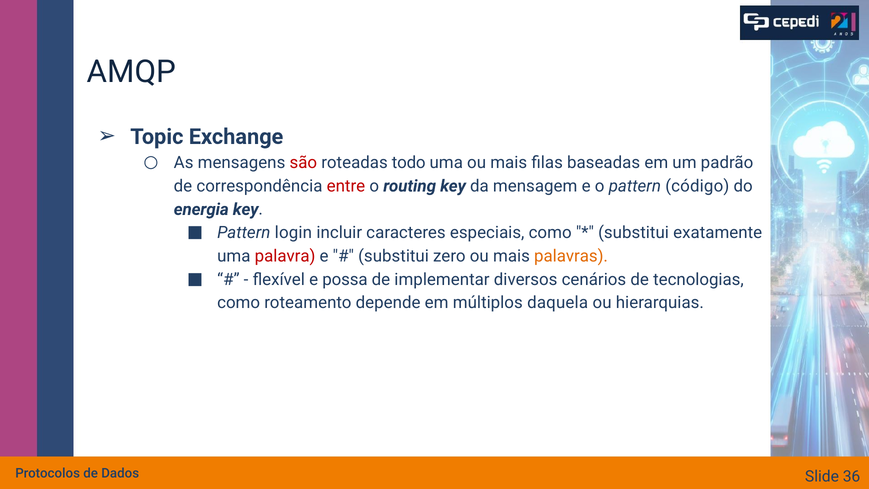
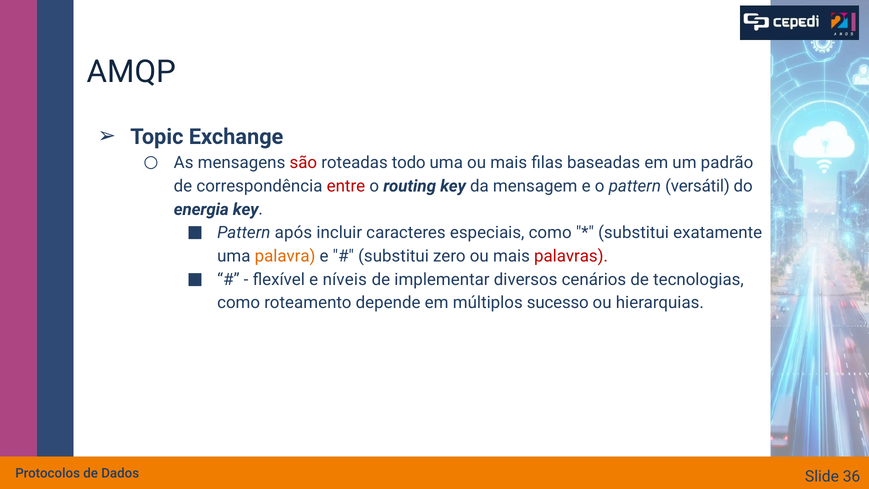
código: código -> versátil (697, 186)
login: login -> após (293, 233)
palavra colour: red -> orange (285, 256)
palavras colour: orange -> red (571, 256)
possa: possa -> níveis (345, 279)
daquela: daquela -> sucesso (558, 303)
